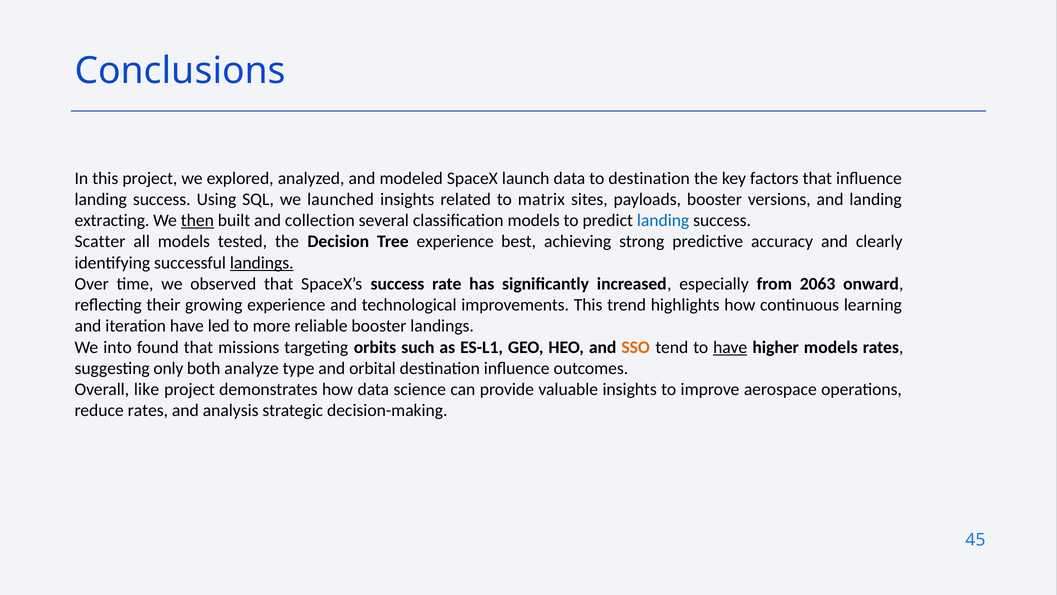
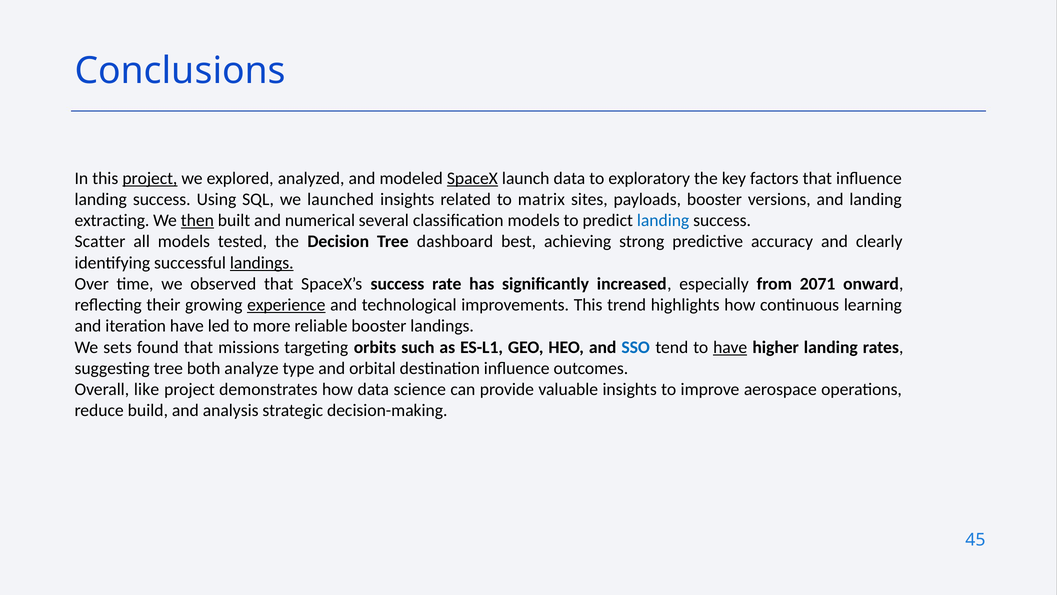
project underline: none -> present (150, 178)
SpaceX underline: none -> present (472, 178)
to destination: destination -> exploratory (649, 178)
collection: collection -> numerical (320, 220)
Tree experience: experience -> dashboard (455, 242)
2063: 2063 -> 2071 (818, 284)
experience underline: none -> present (286, 305)
into: into -> sets (118, 347)
SSO colour: orange -> blue (636, 347)
higher models: models -> landing (831, 347)
suggesting only: only -> tree (168, 368)
reduce rates: rates -> build (148, 410)
